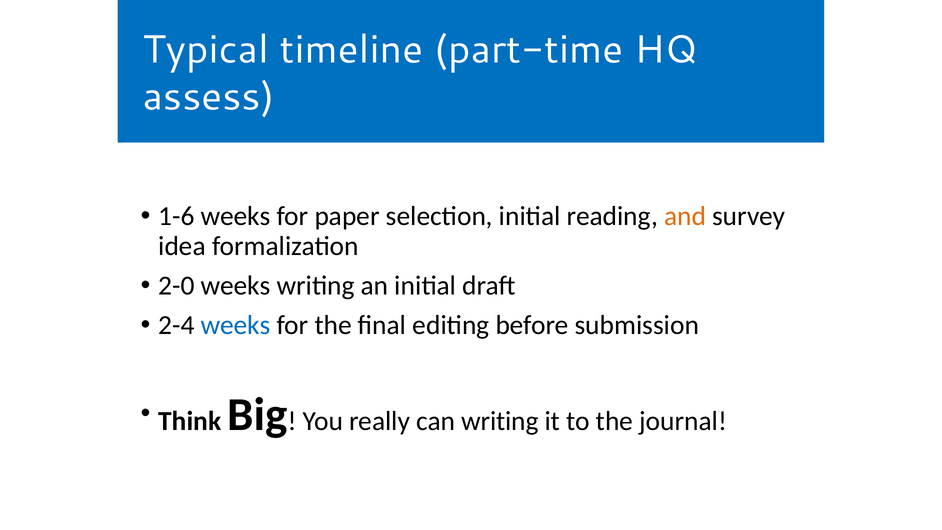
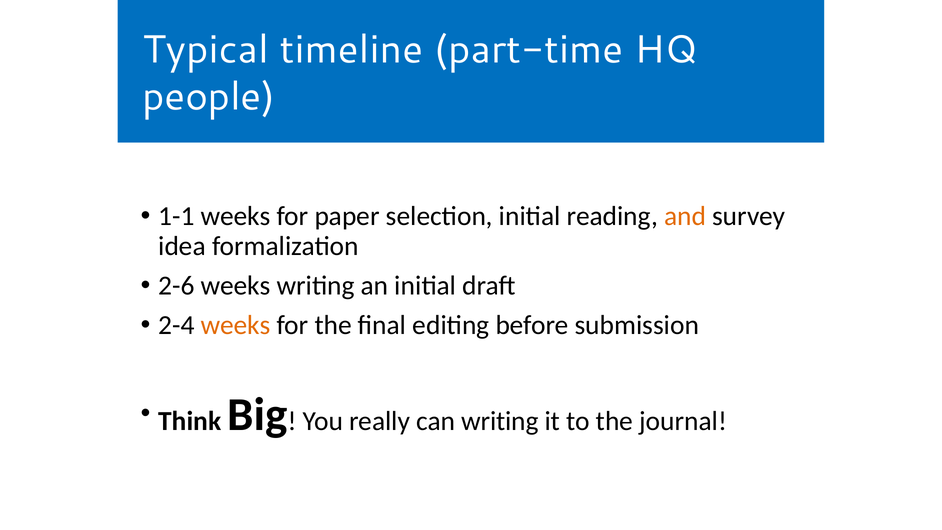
assess: assess -> people (209, 97)
1-6: 1-6 -> 1-1 (176, 216)
2-0: 2-0 -> 2-6 (176, 286)
weeks colour: blue -> orange (236, 325)
